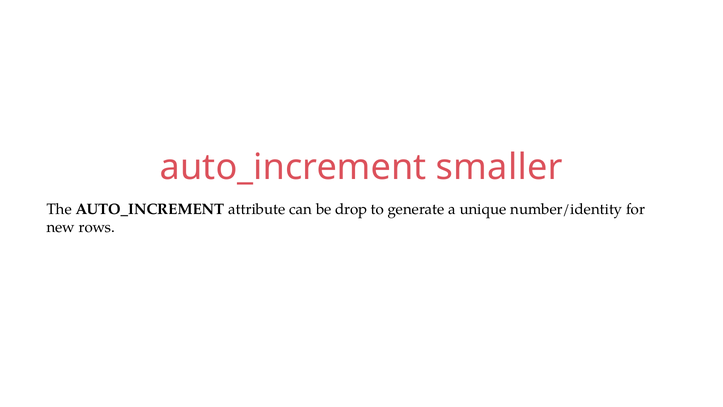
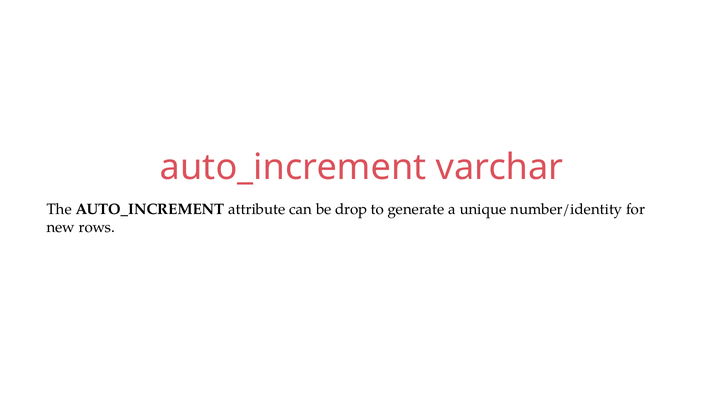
smaller: smaller -> varchar (500, 167)
